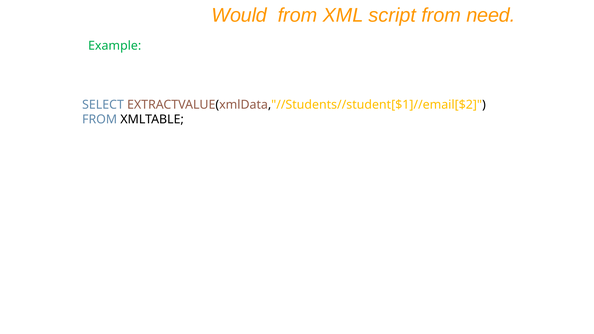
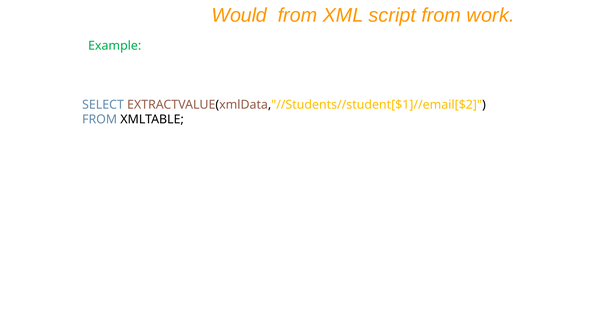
need: need -> work (491, 15)
